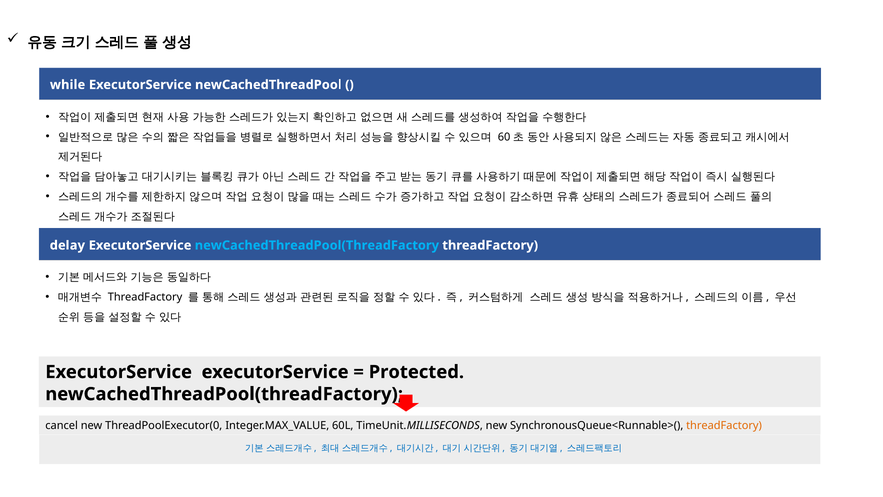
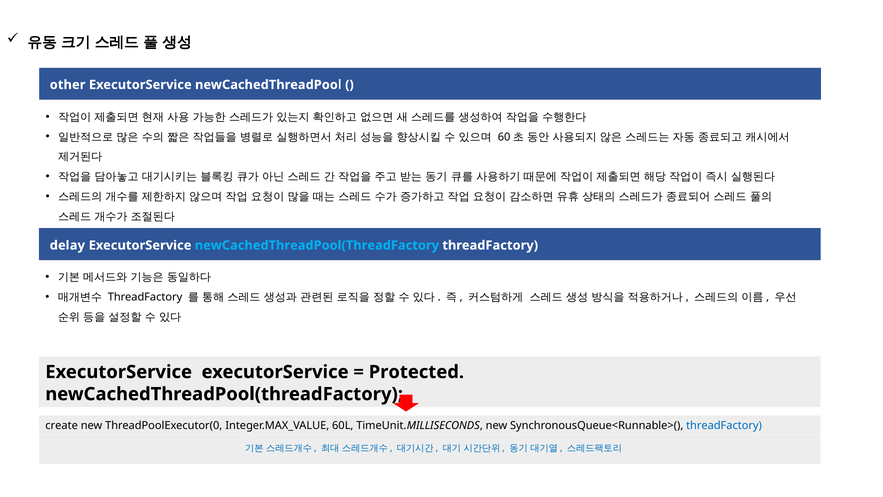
while: while -> other (68, 85)
cancel: cancel -> create (62, 425)
threadFactory colour: orange -> blue (724, 425)
